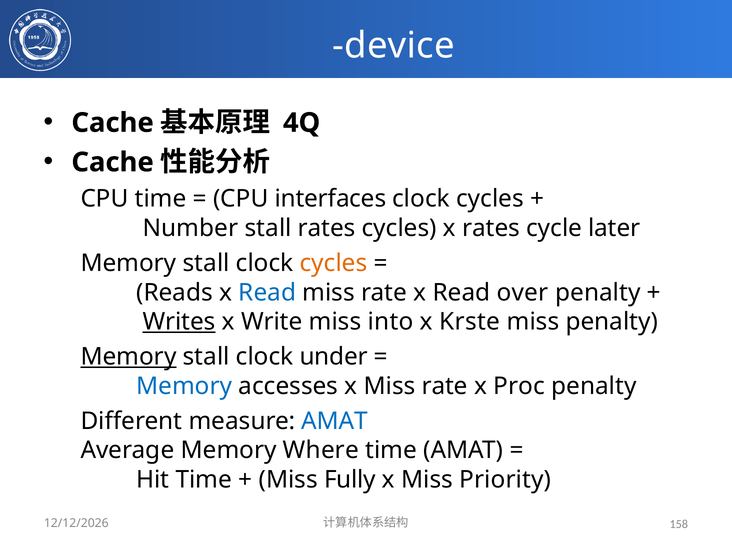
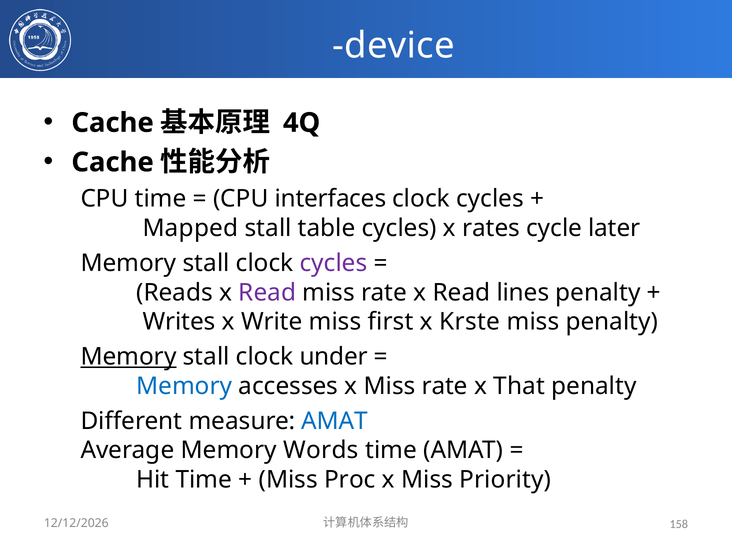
Number: Number -> Mapped (190, 228)
stall rates: rates -> table (327, 228)
cycles colour: orange -> purple (334, 263)
Read colour: blue -> purple (267, 292)
over: over -> lines (523, 292)
Writes underline: present -> none (179, 322)
into: into -> first (391, 322)
Proc: Proc -> That (519, 386)
Where: Where -> Words (321, 450)
Fully: Fully -> Proc (350, 480)
